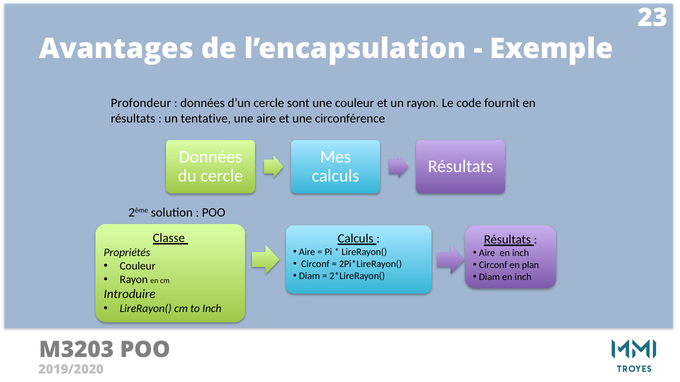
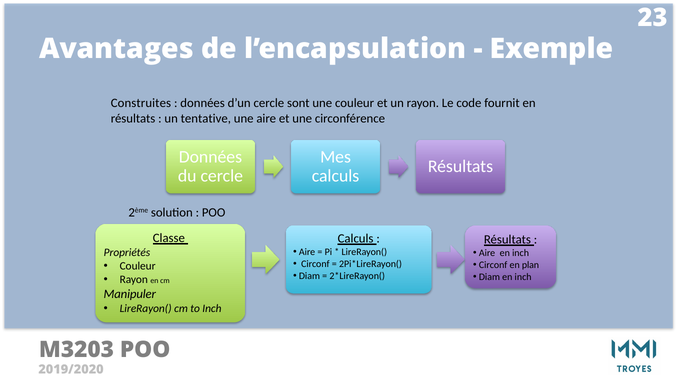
Profondeur: Profondeur -> Construites (141, 103)
Introduire: Introduire -> Manipuler (130, 295)
